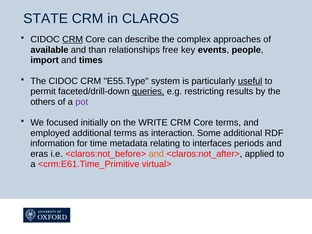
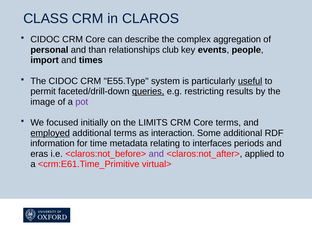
STATE: STATE -> CLASS (46, 18)
CRM underline: present -> none (73, 39)
approaches: approaches -> aggregation (237, 39)
available: available -> personal (49, 50)
free: free -> club (170, 50)
others: others -> image (43, 102)
WRITE: WRITE -> LIMITS (153, 123)
employed underline: none -> present (50, 133)
and colour: orange -> purple (156, 154)
